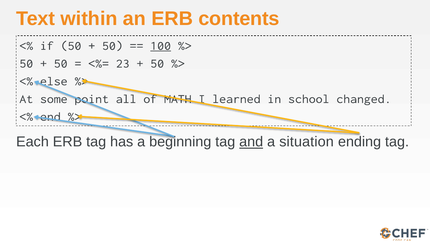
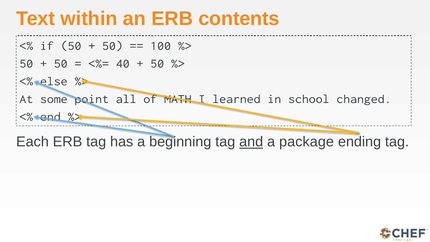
100 underline: present -> none (161, 46)
23: 23 -> 40 (123, 63)
situation: situation -> package (307, 142)
